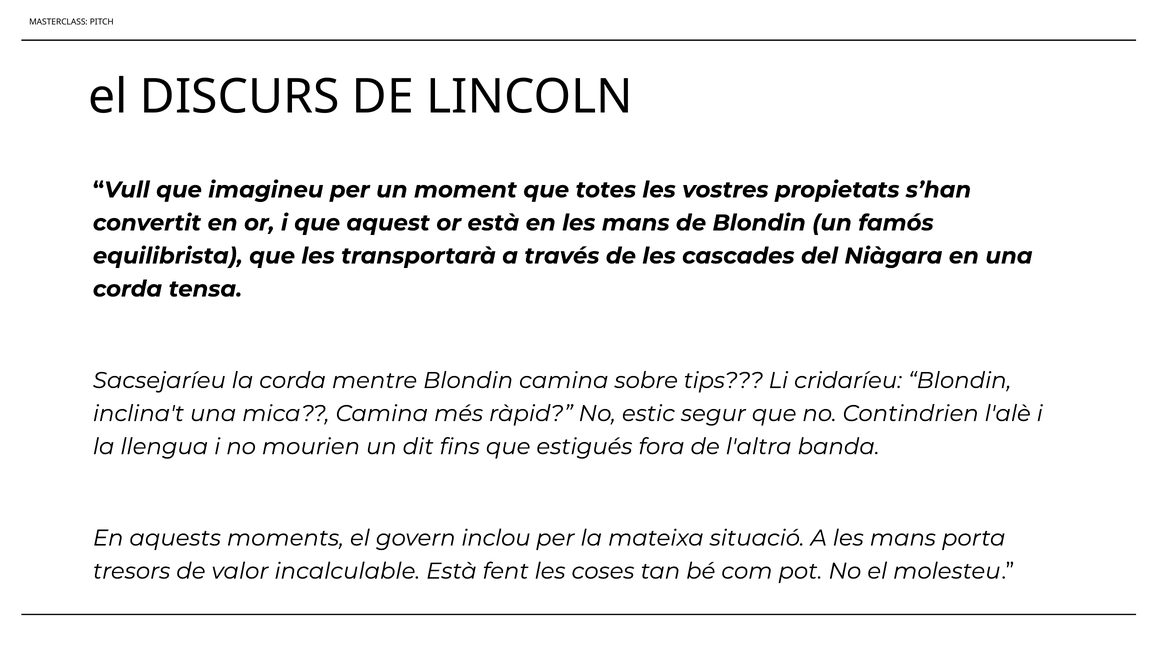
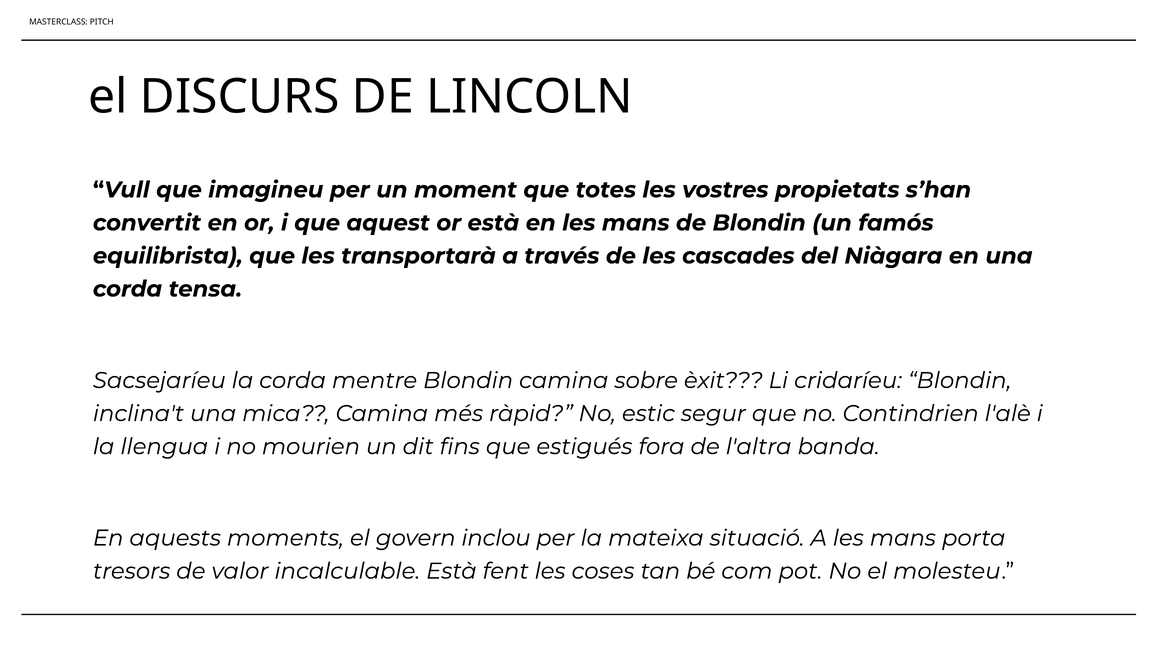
tips: tips -> èxit (723, 380)
